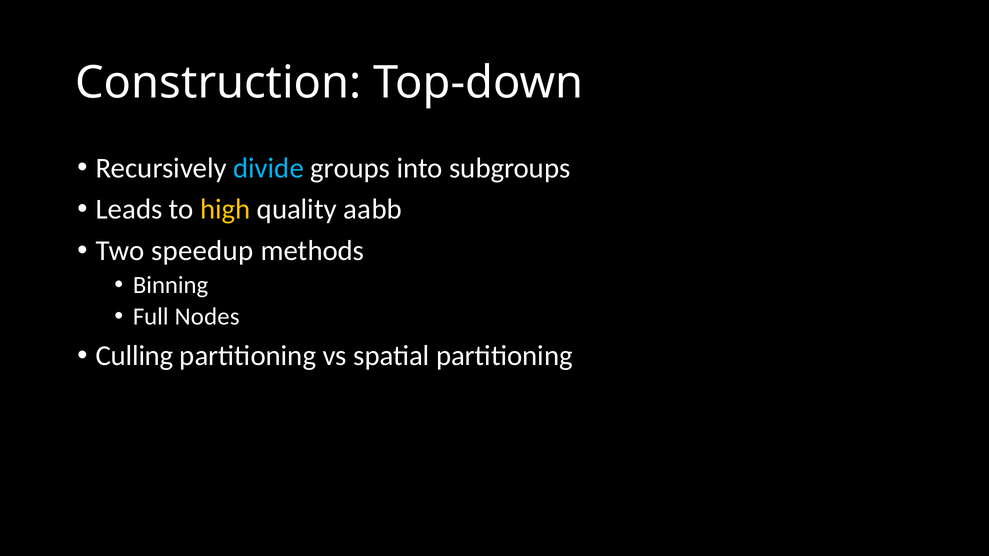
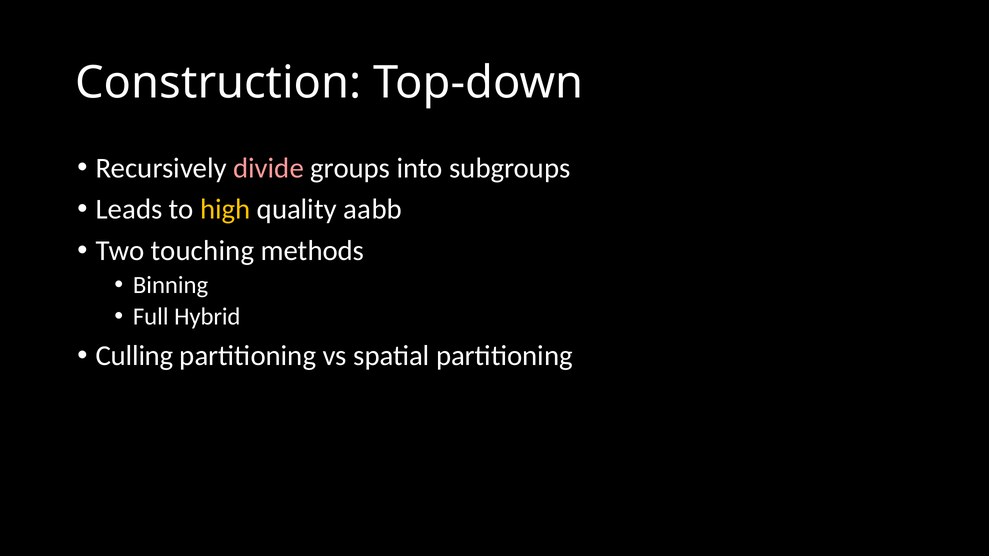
divide colour: light blue -> pink (269, 168)
speedup: speedup -> touching (202, 251)
Nodes: Nodes -> Hybrid (207, 317)
